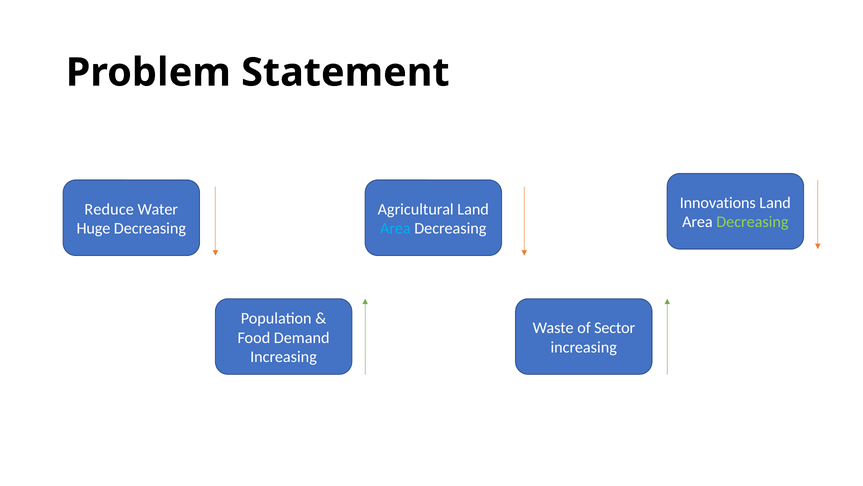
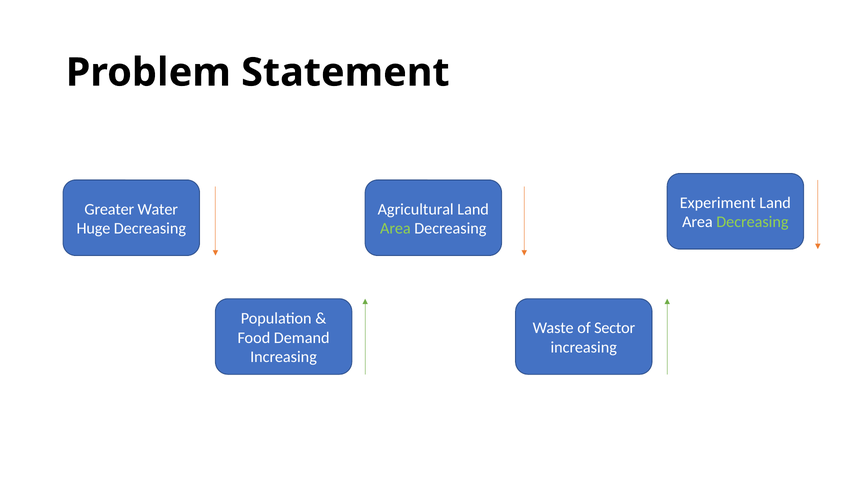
Innovations: Innovations -> Experiment (718, 202)
Reduce: Reduce -> Greater (109, 209)
Area colour: light blue -> light green (395, 228)
